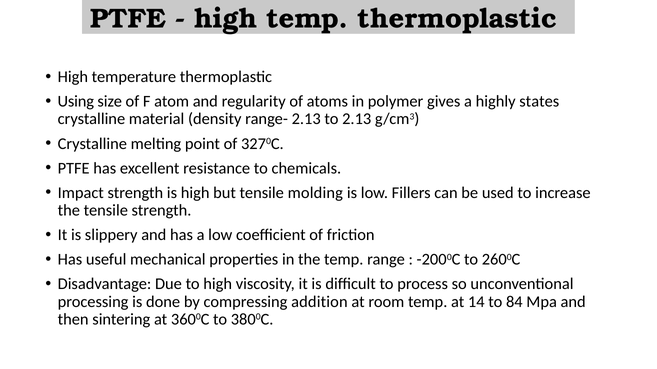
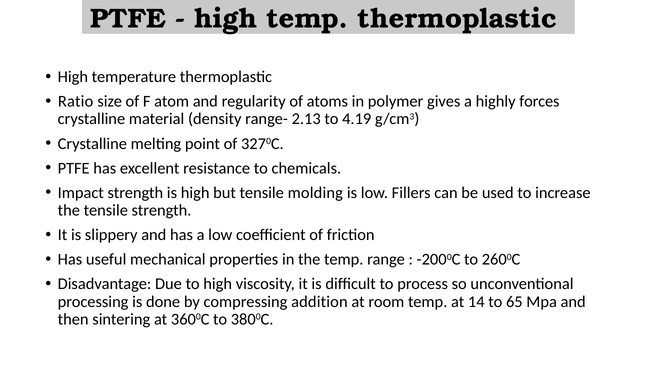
Using: Using -> Ratio (76, 102)
states: states -> forces (539, 102)
to 2.13: 2.13 -> 4.19 (357, 119)
84: 84 -> 65 (514, 302)
